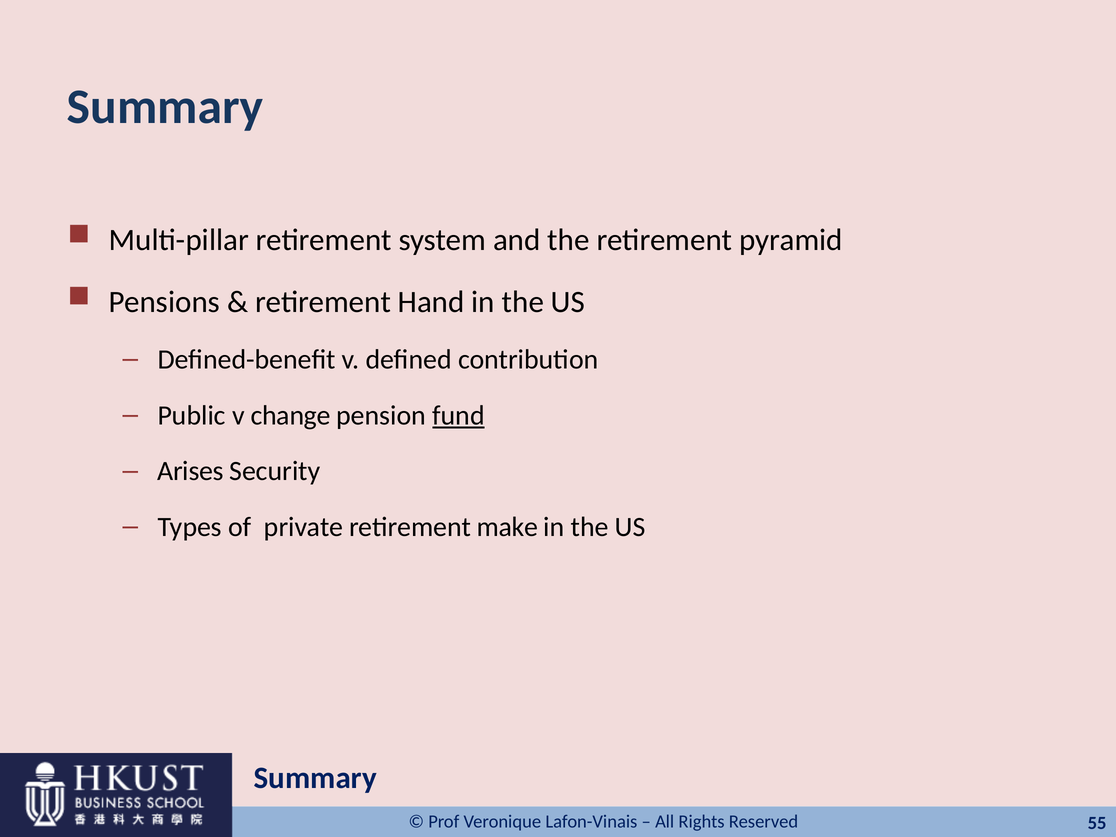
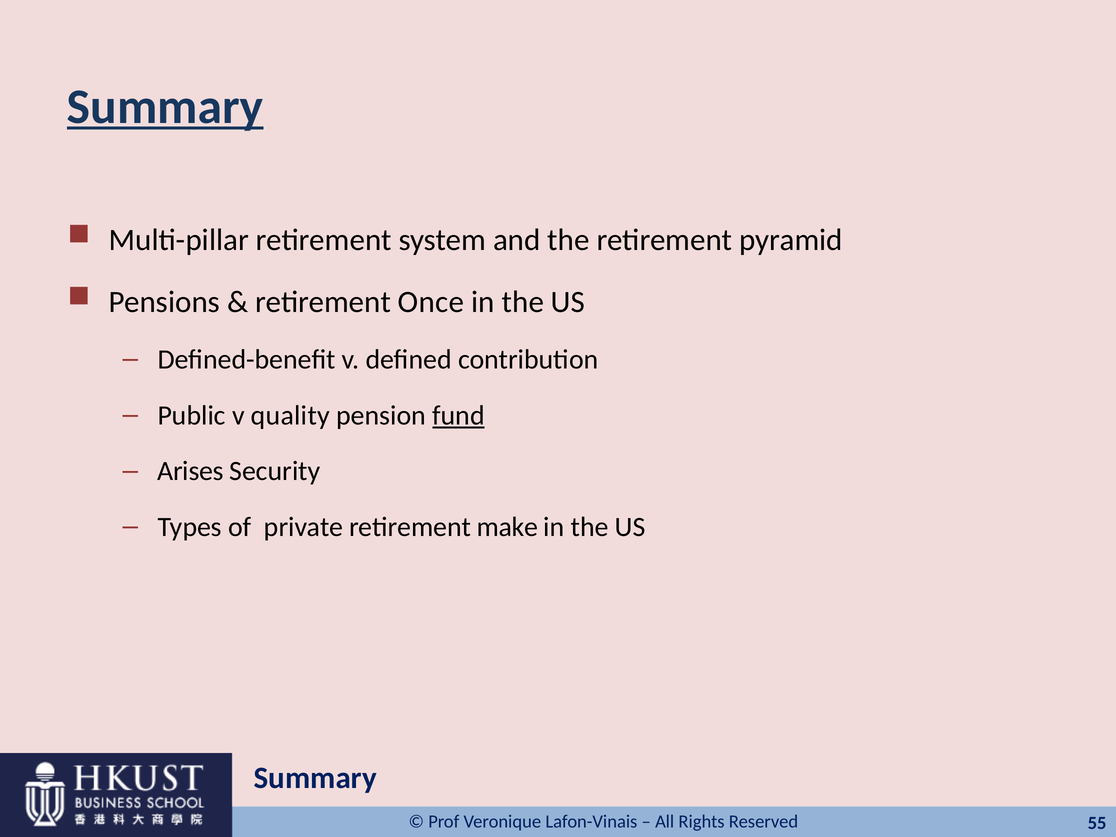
Summary underline: none -> present (165, 107)
Hand: Hand -> Once (431, 302)
change: change -> quality (290, 415)
